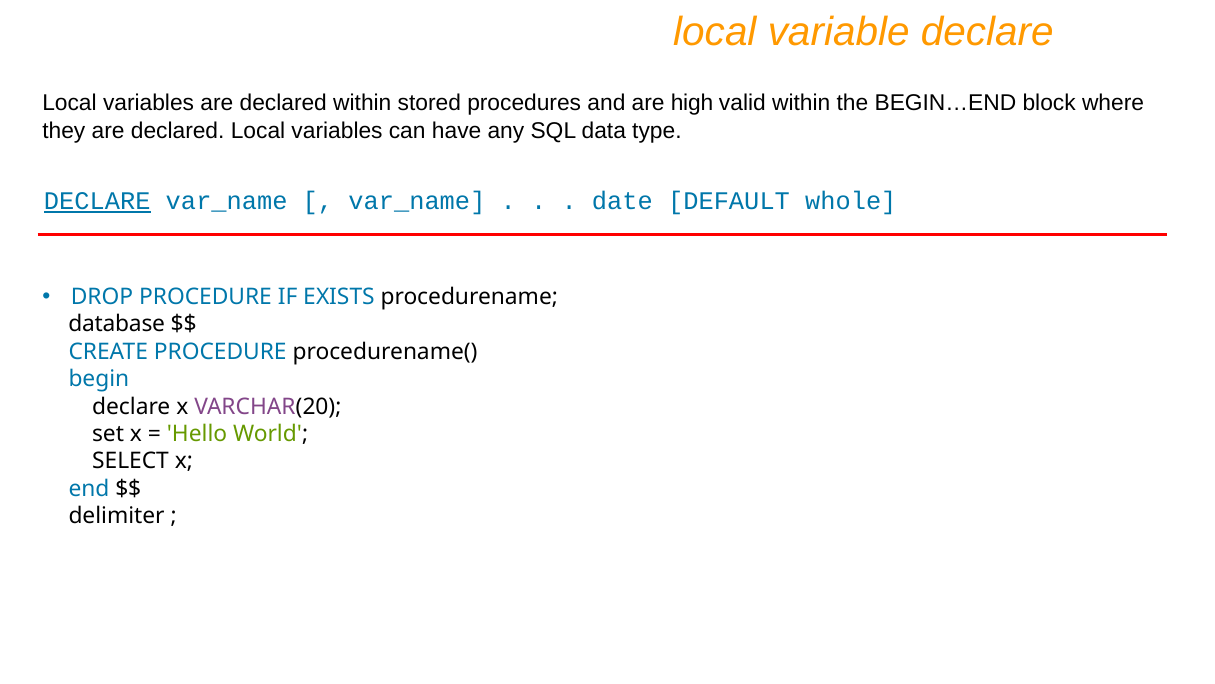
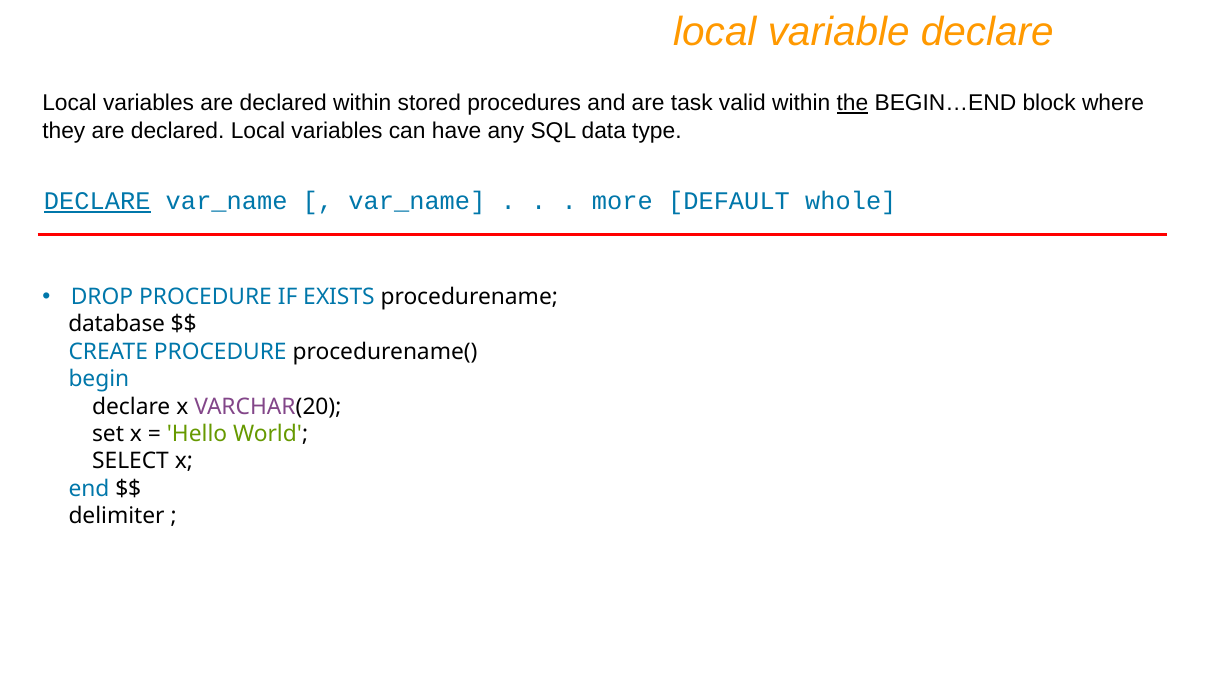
high: high -> task (692, 103)
the underline: none -> present (852, 103)
date: date -> more (622, 201)
